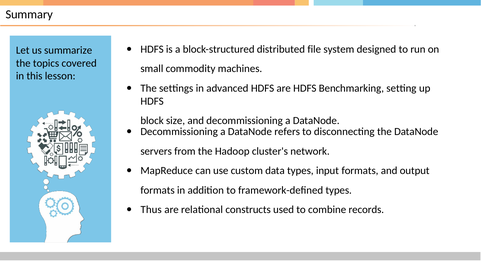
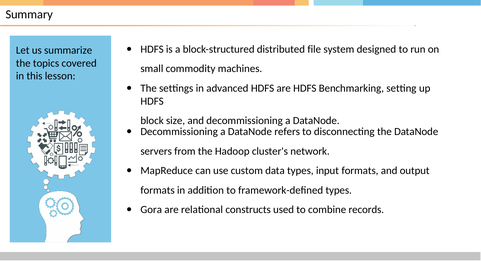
Thus: Thus -> Gora (151, 210)
